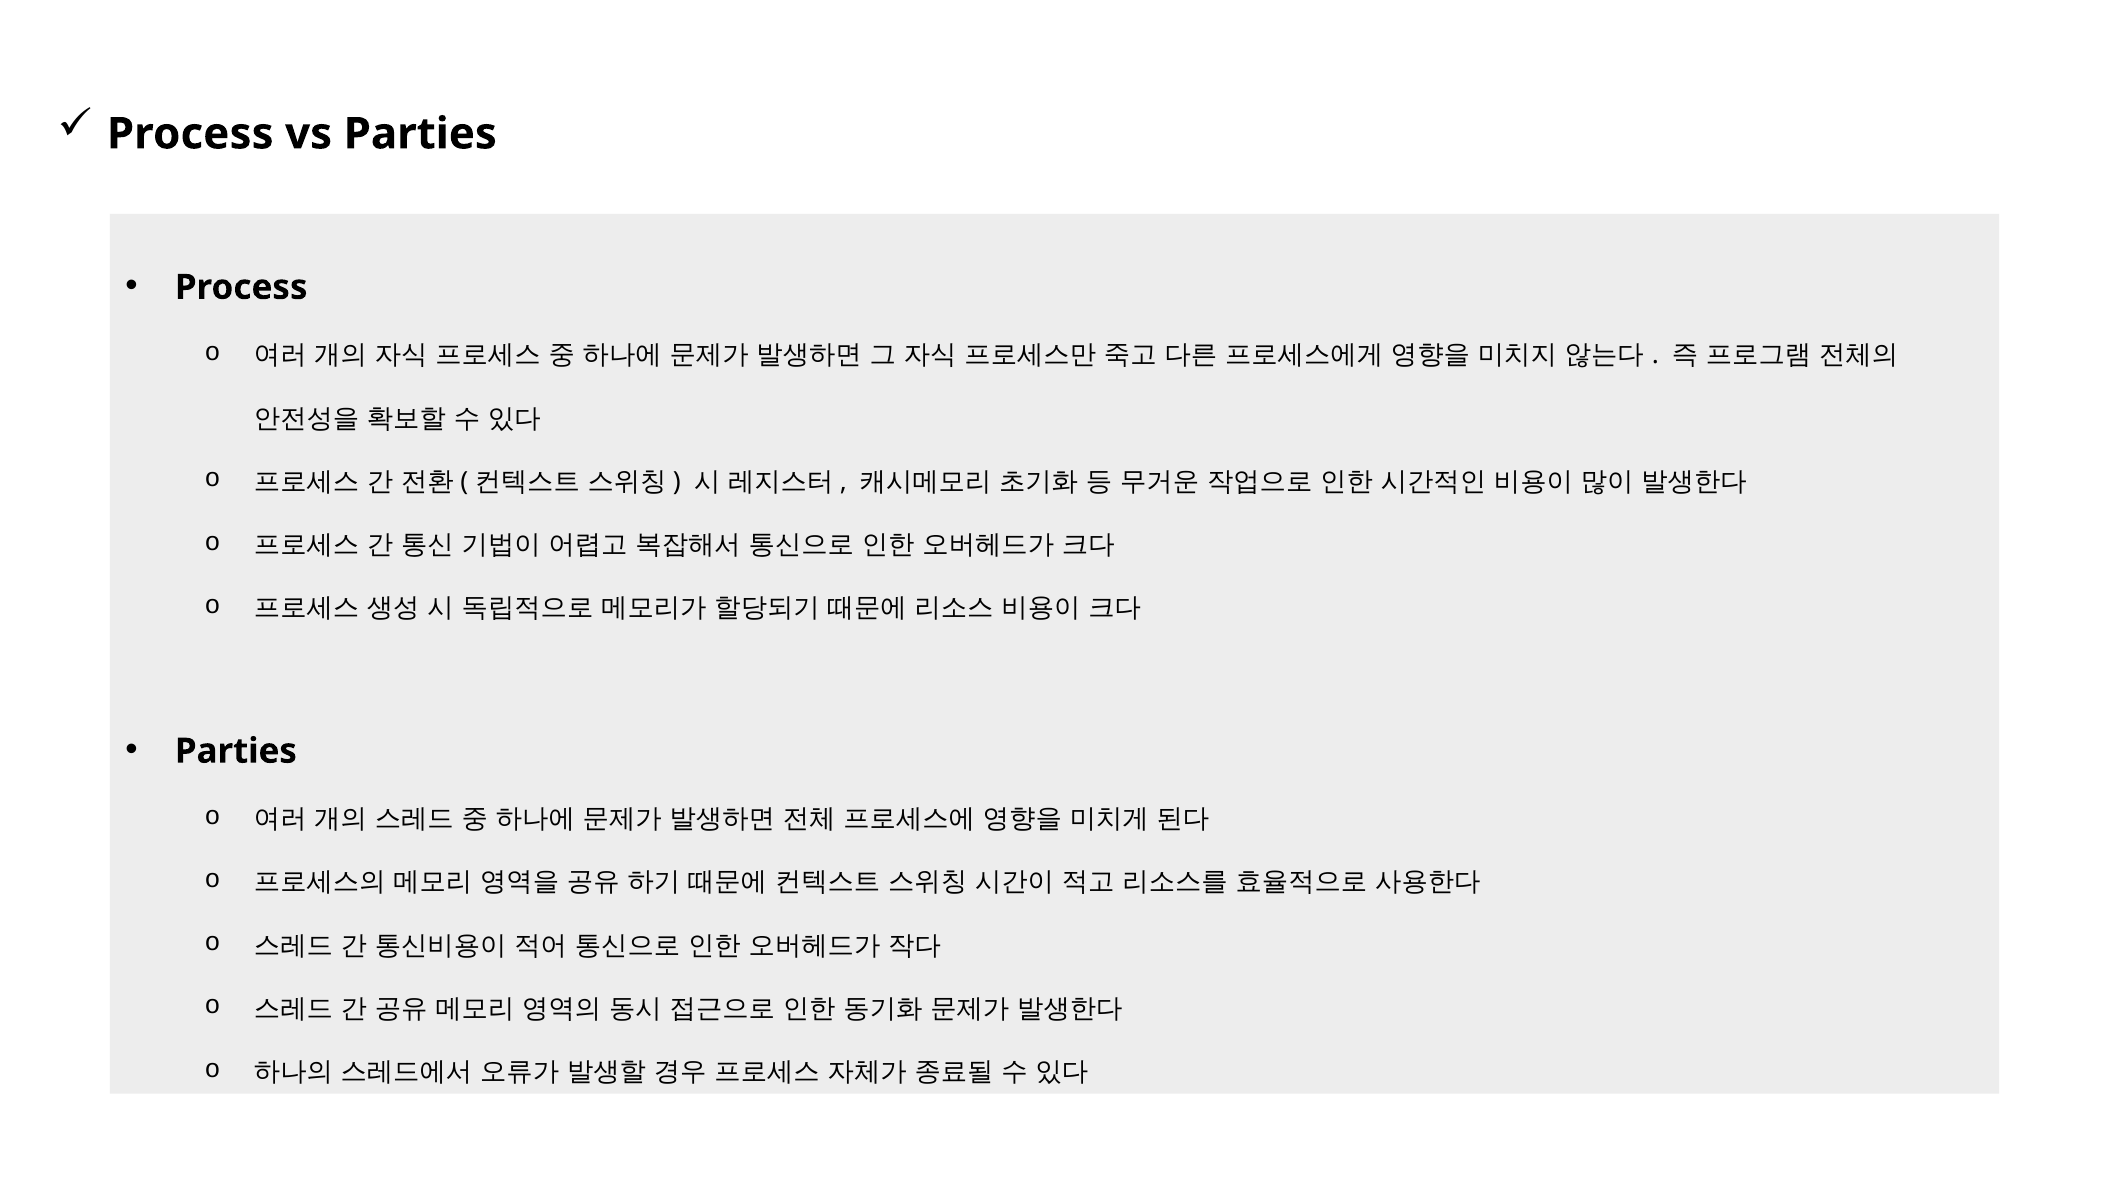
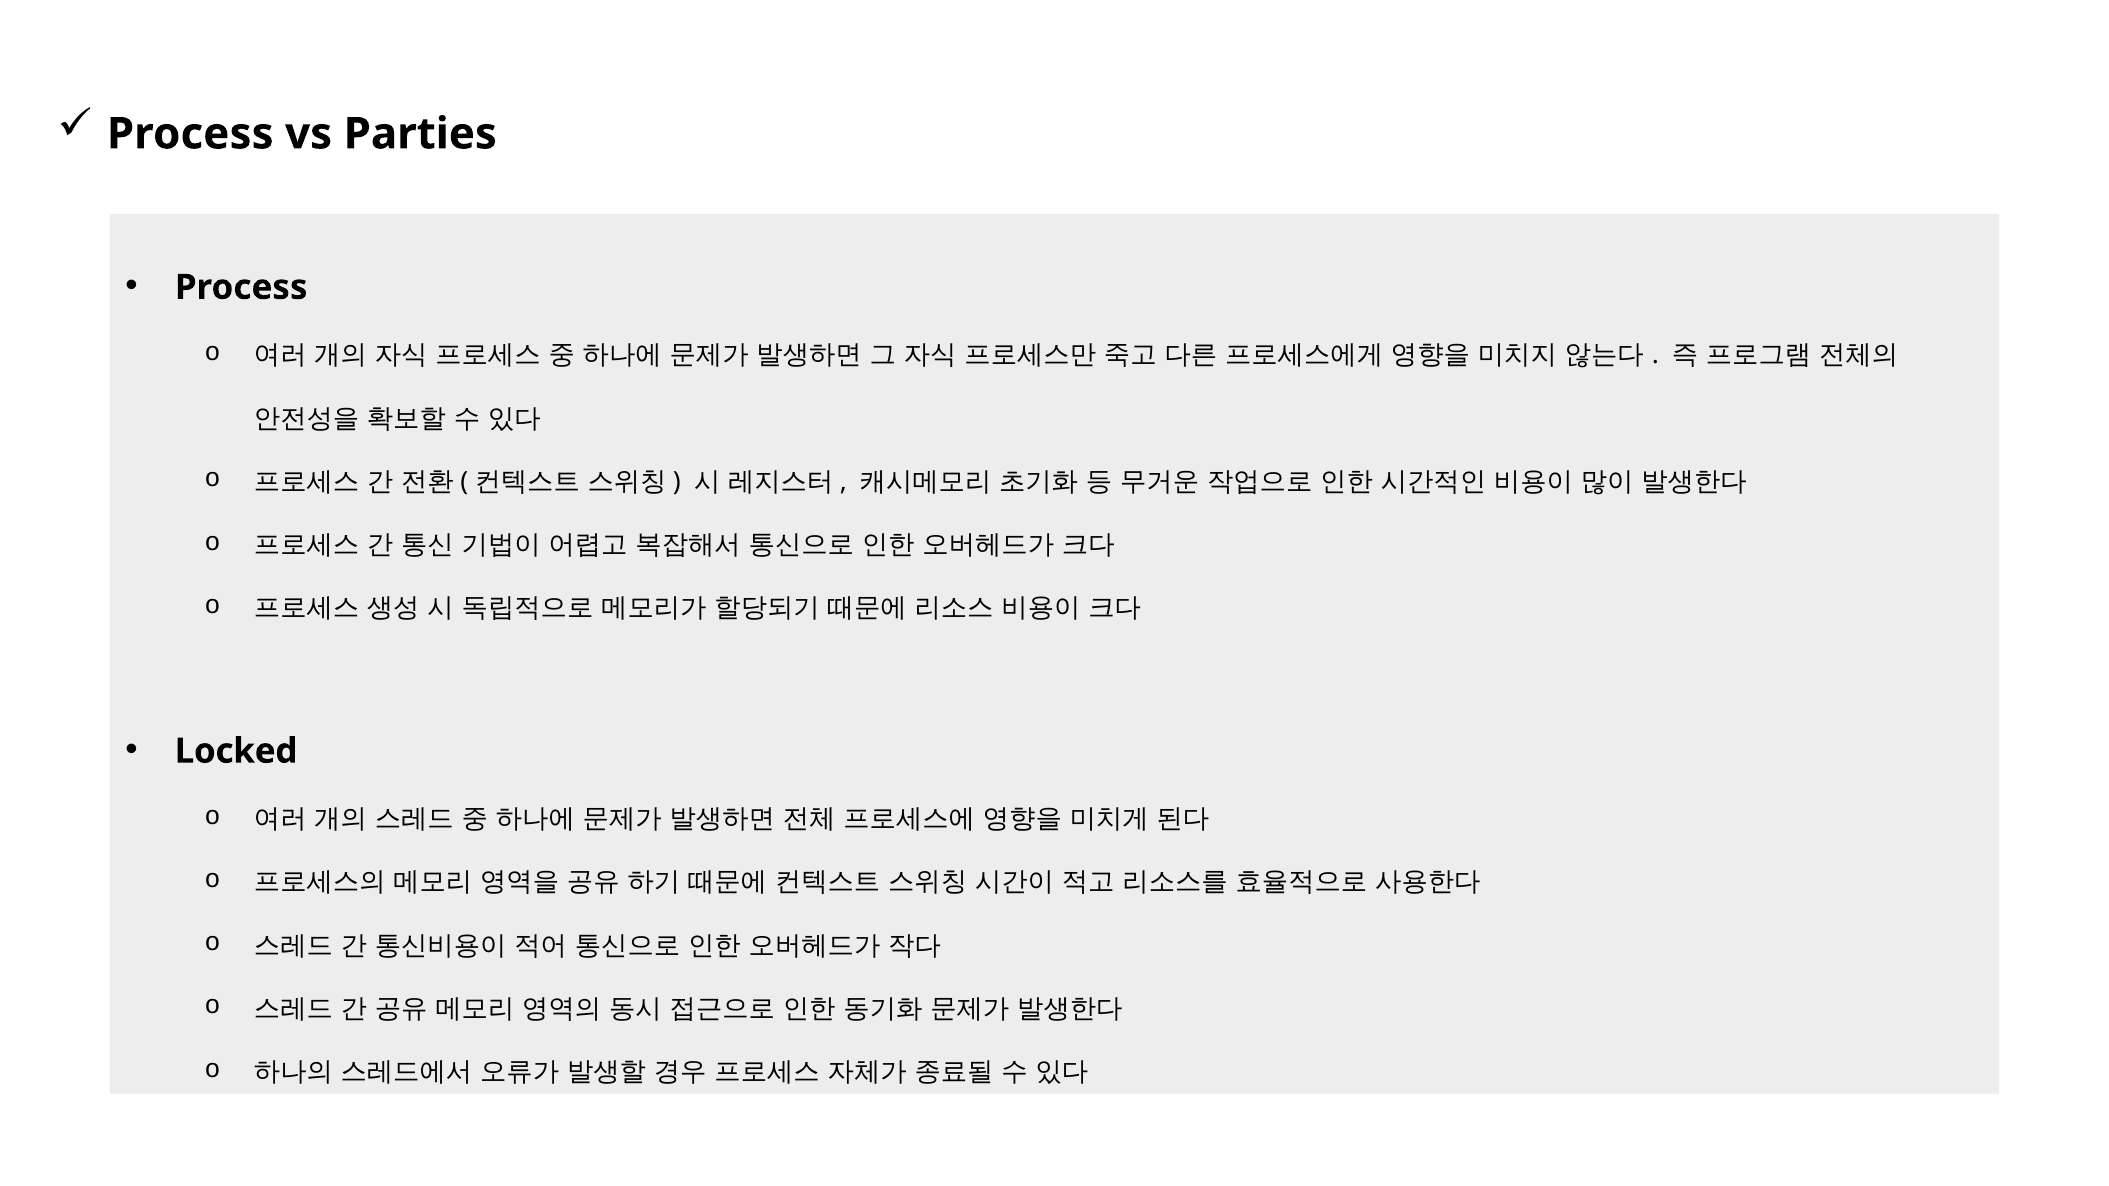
Parties: Parties -> Locked (236, 751)
